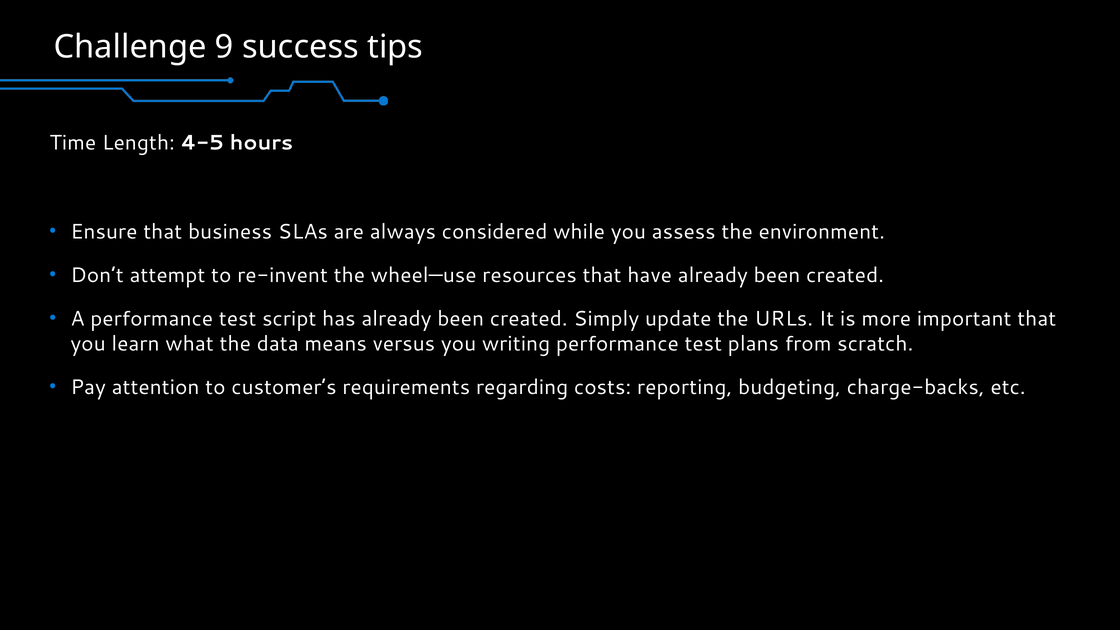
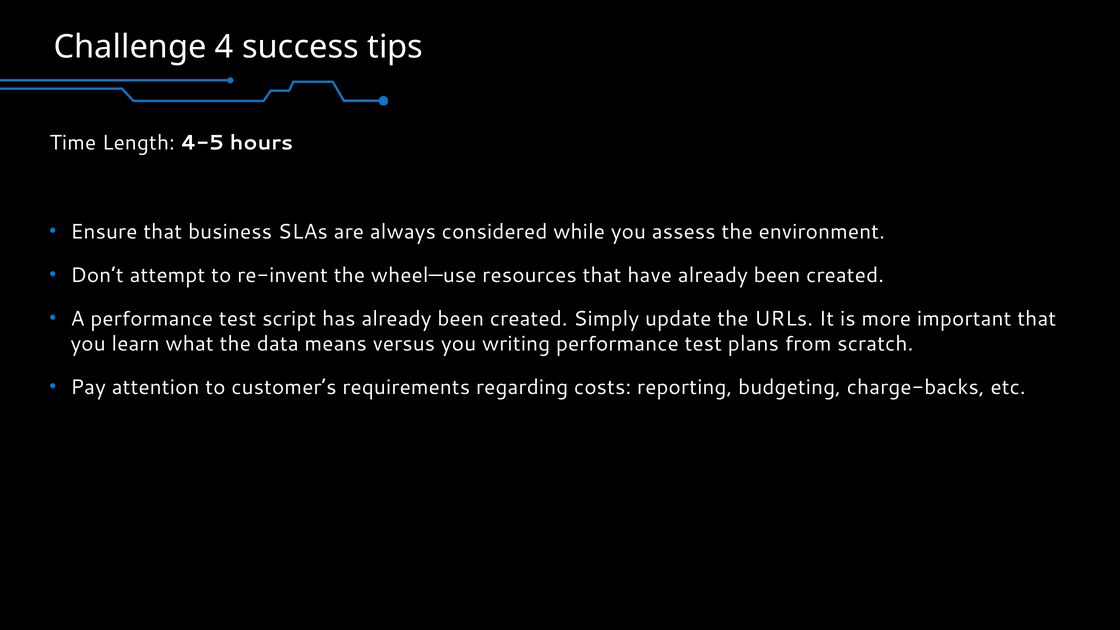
9: 9 -> 4 (224, 47)
